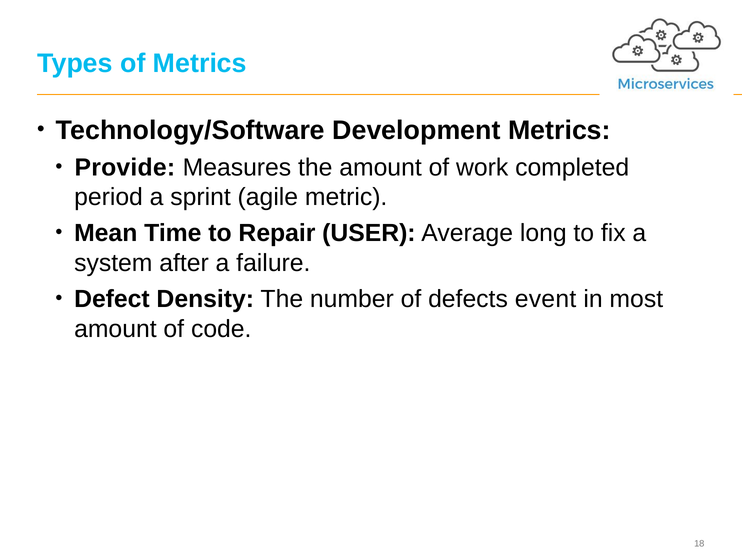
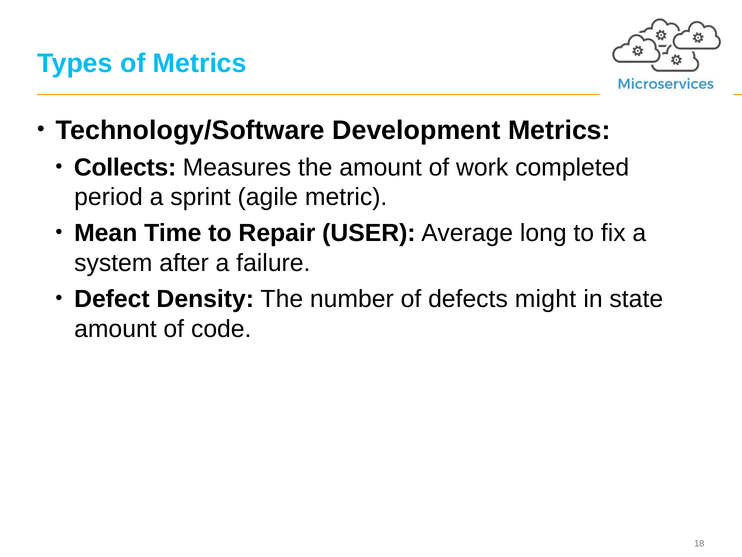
Provide: Provide -> Collects (125, 167)
event: event -> might (545, 299)
most: most -> state (636, 299)
